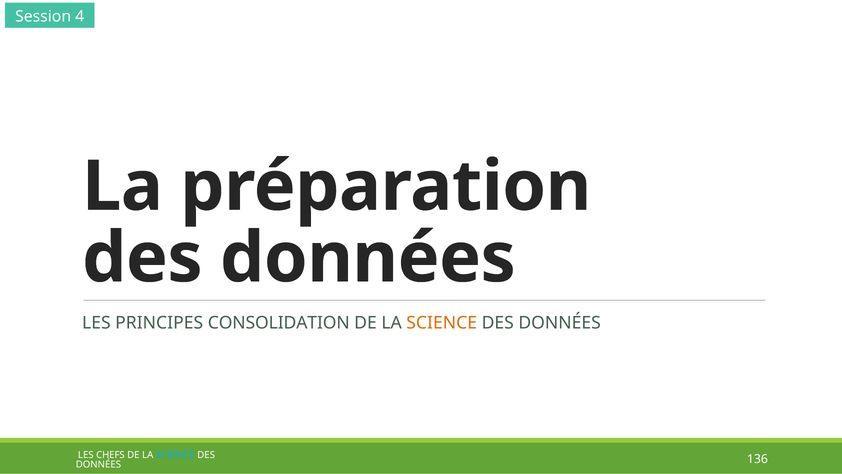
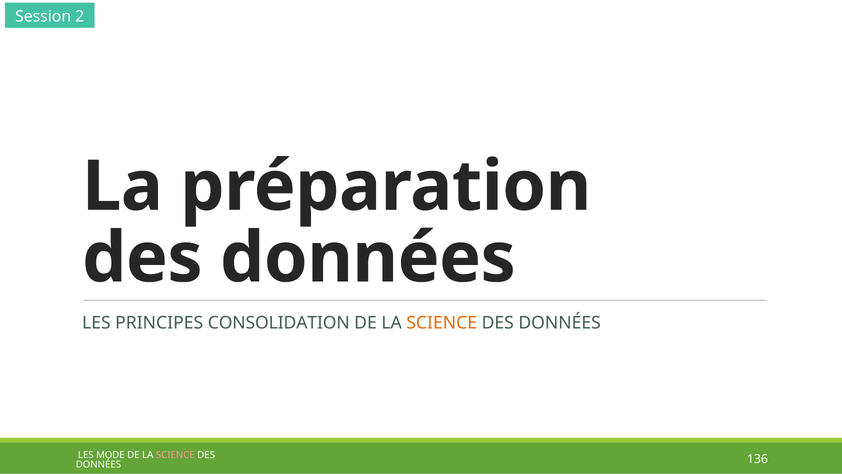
4: 4 -> 2 (80, 16)
CHEFS: CHEFS -> MODE (110, 455)
SCIENCE colour: light blue -> pink (175, 455)
